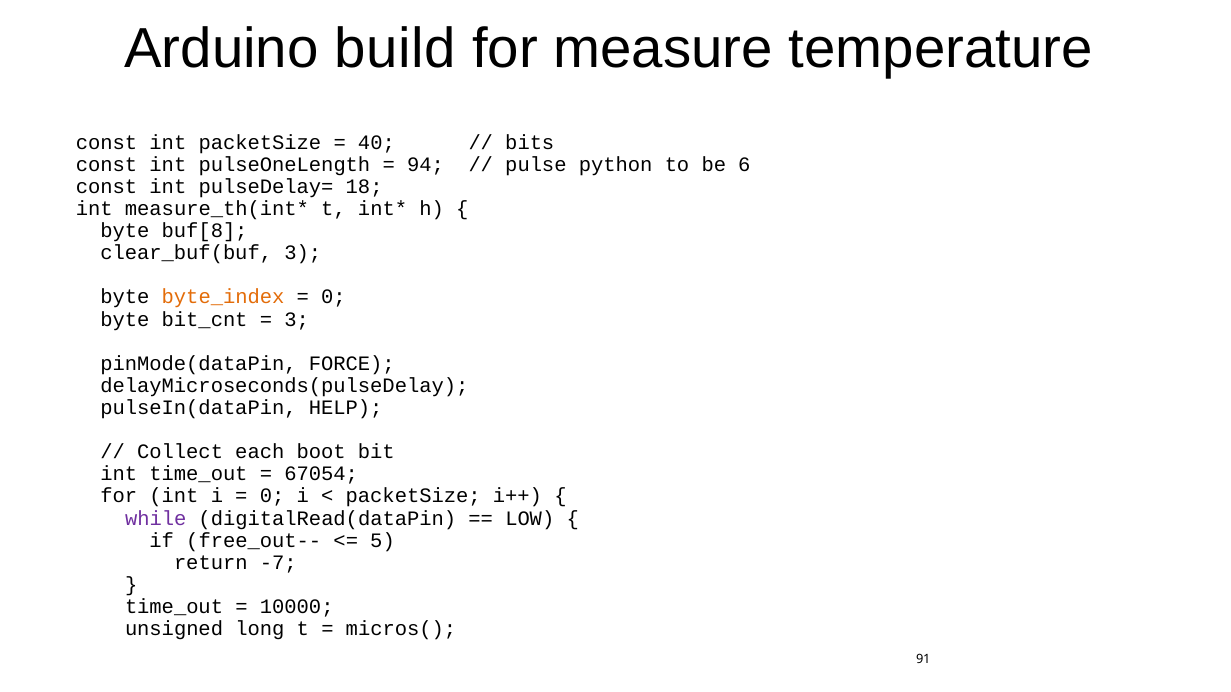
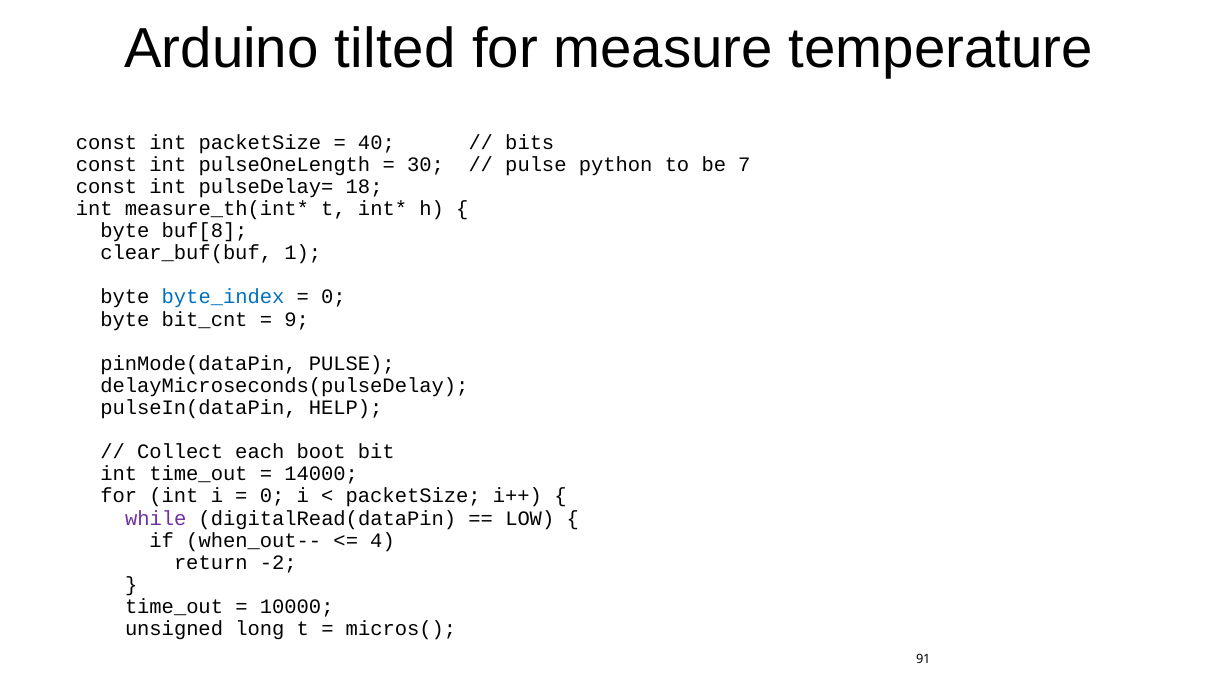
build: build -> tilted (395, 49)
94: 94 -> 30 (425, 165)
6: 6 -> 7 (744, 165)
clear_buf(buf 3: 3 -> 1 (303, 253)
byte_index colour: orange -> blue (223, 297)
3: 3 -> 9 (297, 319)
pinMode(dataPin FORCE: FORCE -> PULSE (352, 364)
67054: 67054 -> 14000 (321, 474)
free_out--: free_out-- -> when_out-- (254, 541)
5: 5 -> 4 (383, 541)
-7: -7 -> -2 (278, 563)
